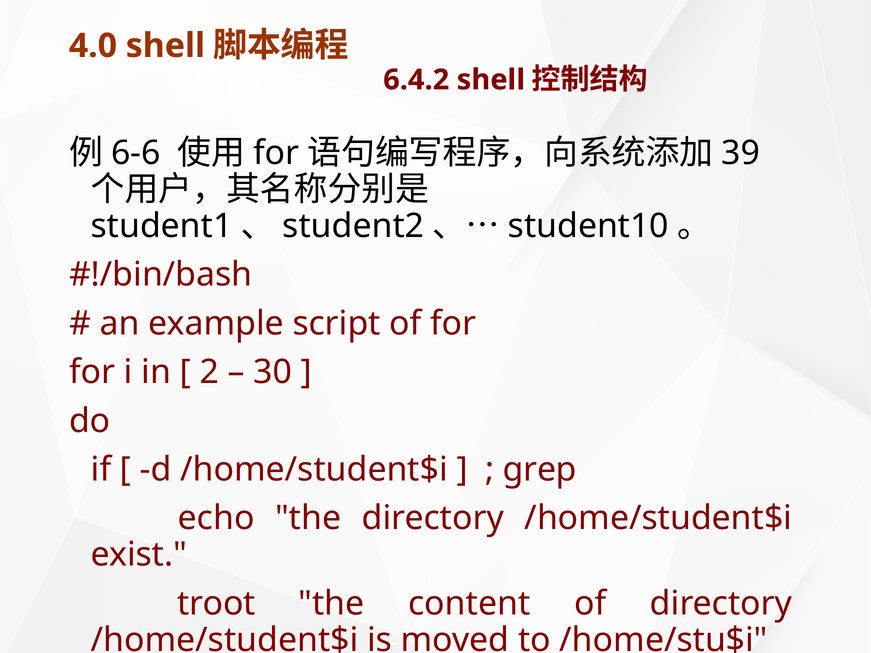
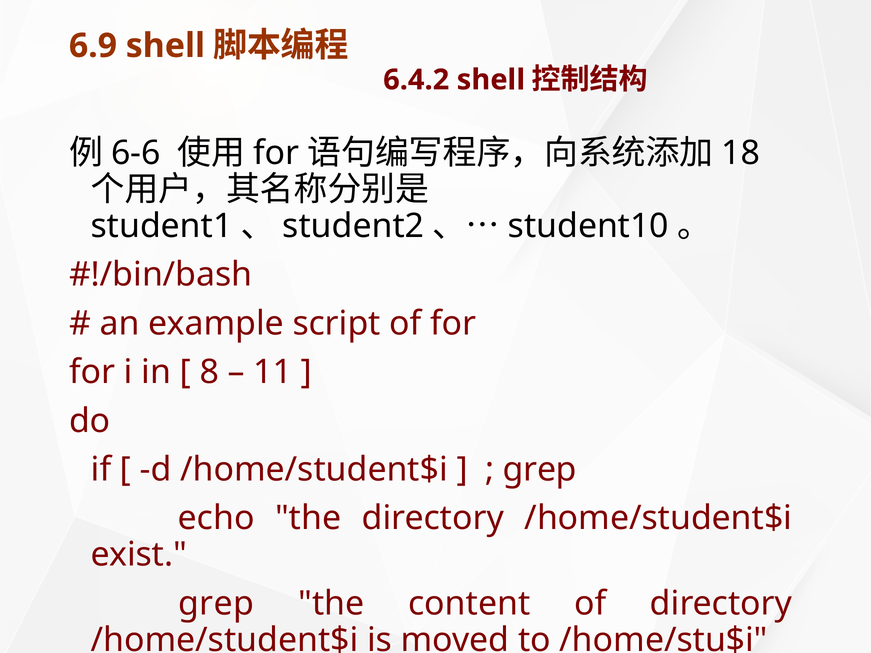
4.0: 4.0 -> 6.9 (93, 46)
39: 39 -> 18 (741, 153)
2: 2 -> 8 (209, 372)
30: 30 -> 11 (273, 372)
troot: troot -> grep (216, 604)
